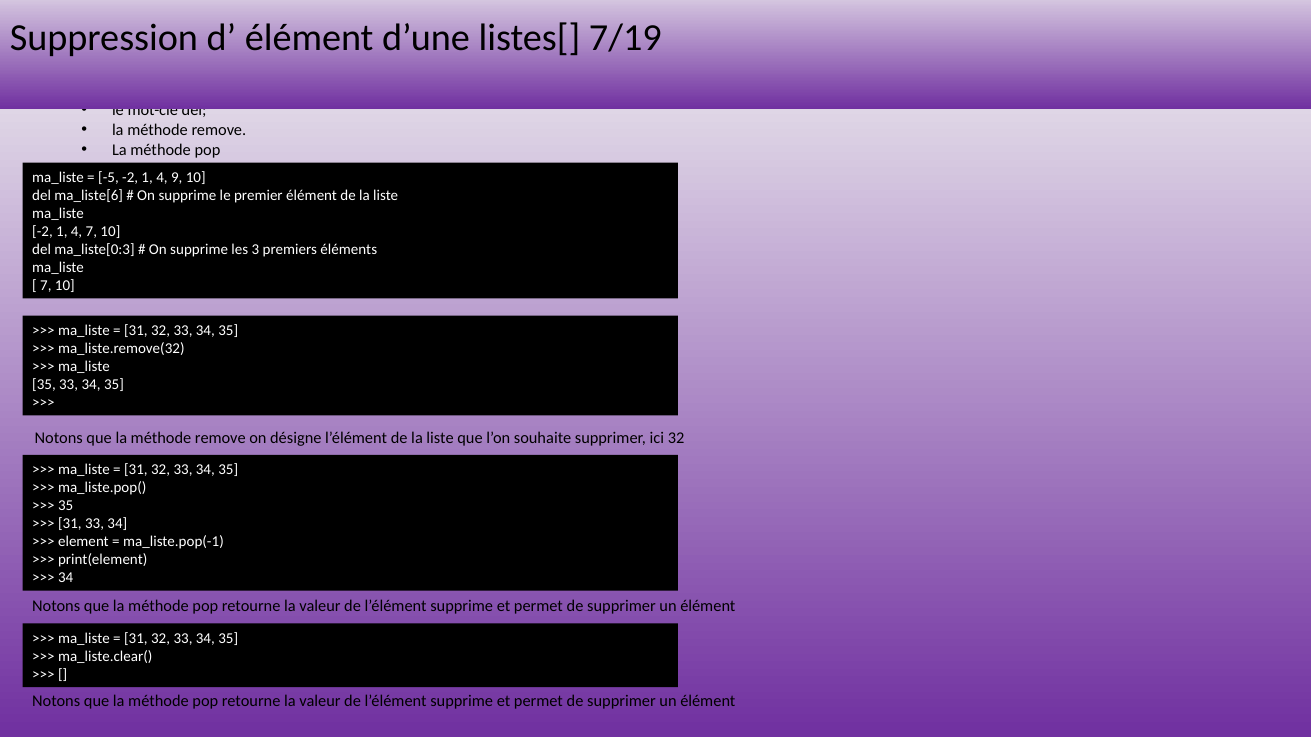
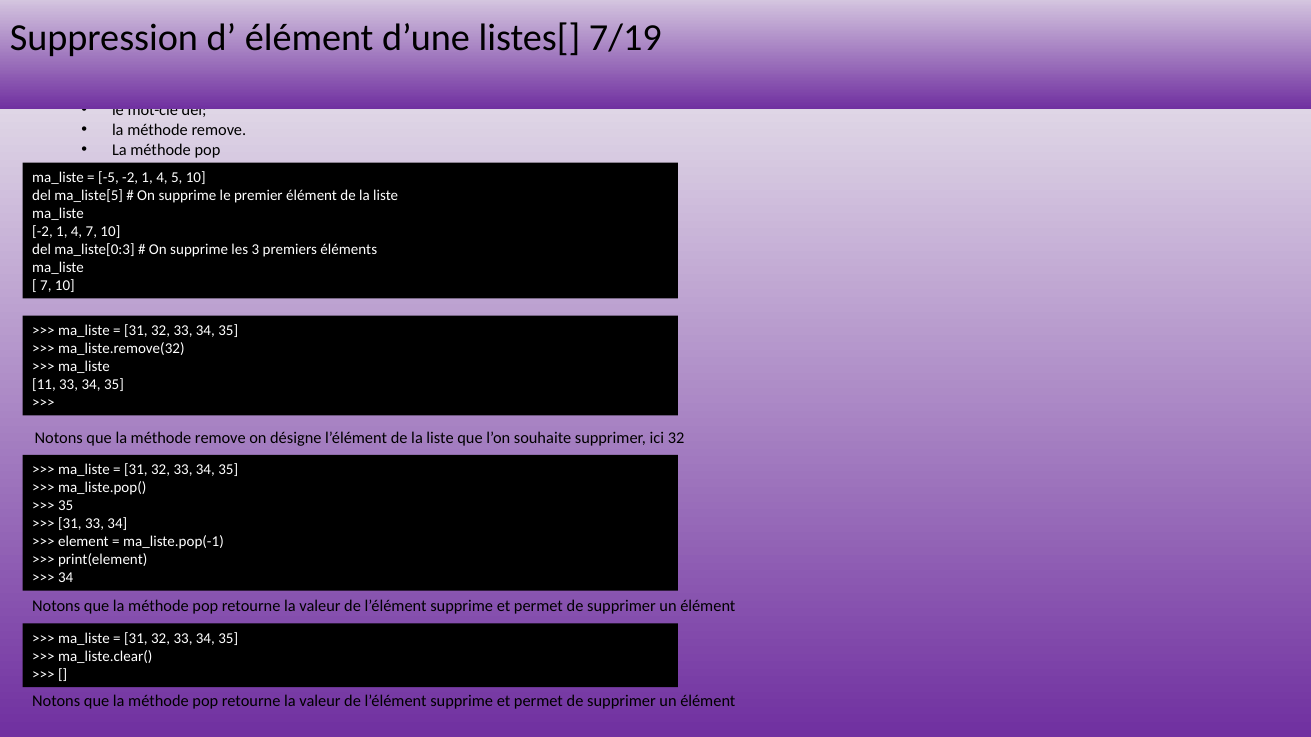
9: 9 -> 5 (177, 178)
ma_liste[6: ma_liste[6 -> ma_liste[5 (89, 196)
35: 35 -> 11 (44, 385)
